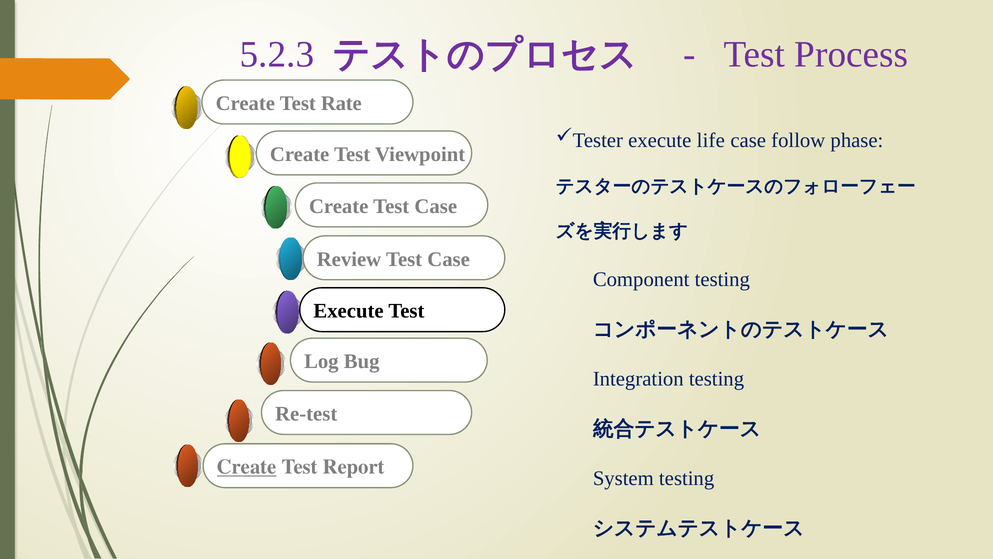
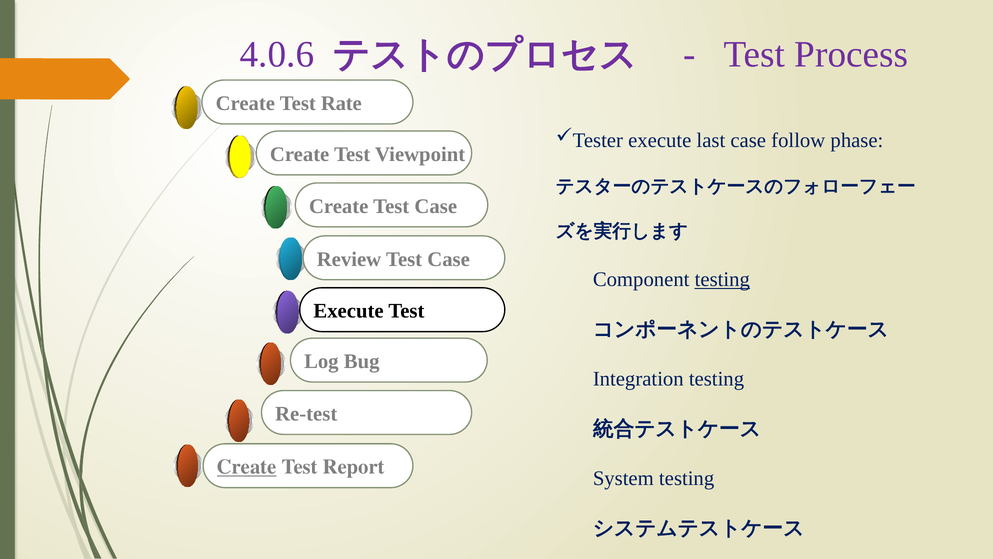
5.2.3: 5.2.3 -> 4.0.6 (277, 54)
life: life -> last (711, 140)
testing underline: none -> present (722, 279)
